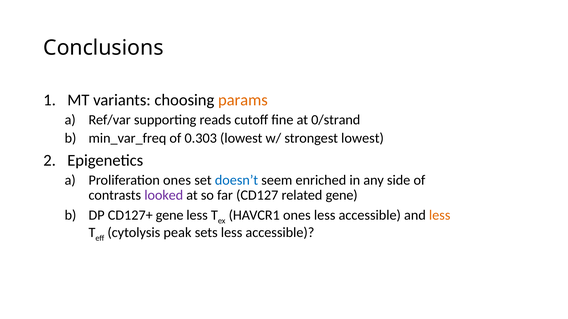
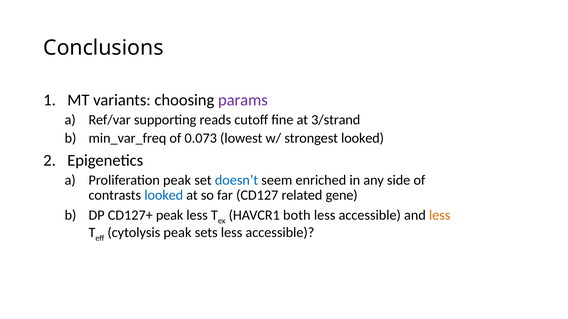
params colour: orange -> purple (243, 100)
0/strand: 0/strand -> 3/strand (336, 120)
0.303: 0.303 -> 0.073 (201, 138)
strongest lowest: lowest -> looked (363, 138)
Proliferation ones: ones -> peak (177, 180)
looked colour: purple -> blue (164, 196)
CD127+ gene: gene -> peak (170, 216)
HAVCR1 ones: ones -> both (297, 216)
